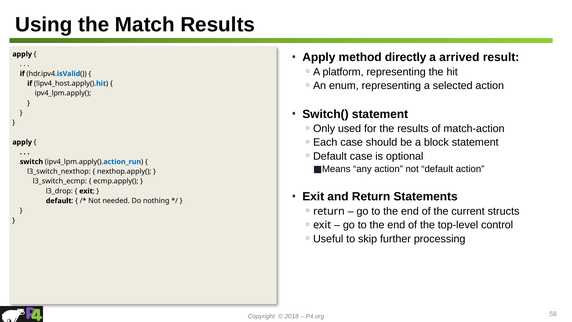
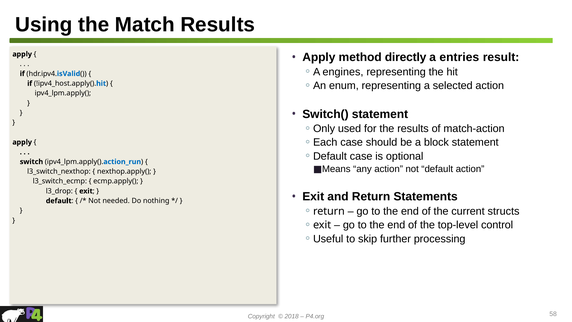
arrived: arrived -> entries (459, 57)
platform: platform -> engines (343, 72)
